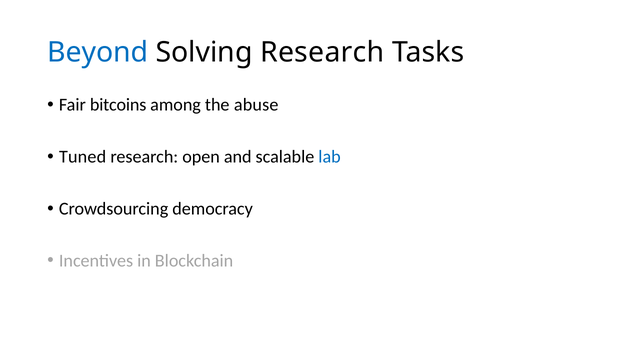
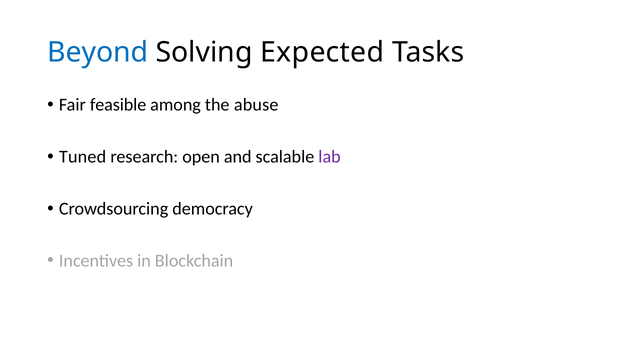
Solving Research: Research -> Expected (322, 52)
bitcoins: bitcoins -> feasible (118, 105)
lab colour: blue -> purple (330, 157)
